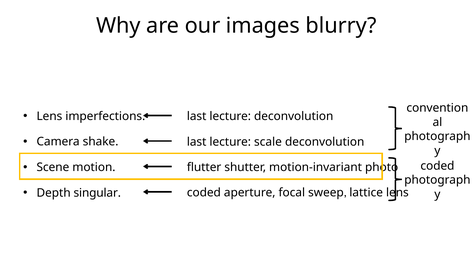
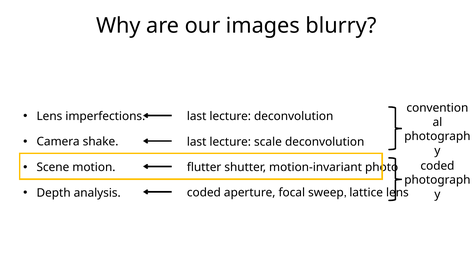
singular: singular -> analysis (97, 193)
